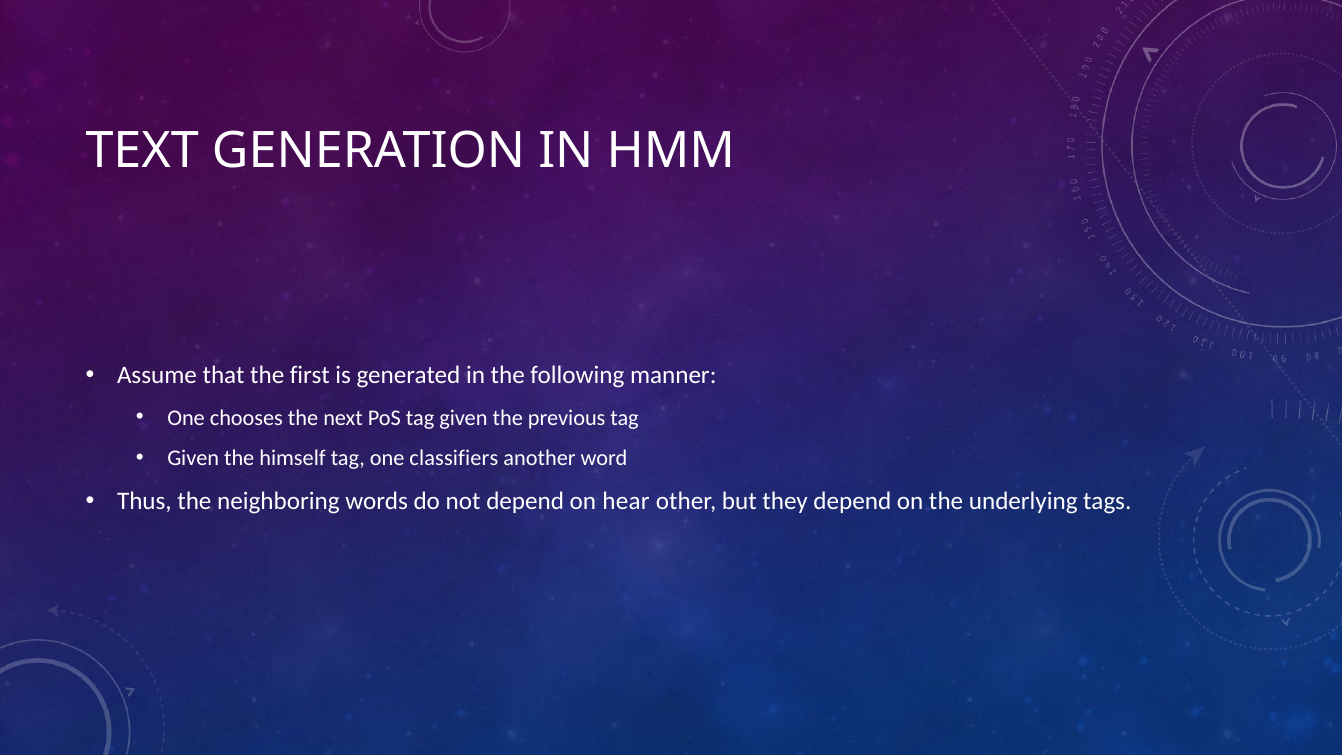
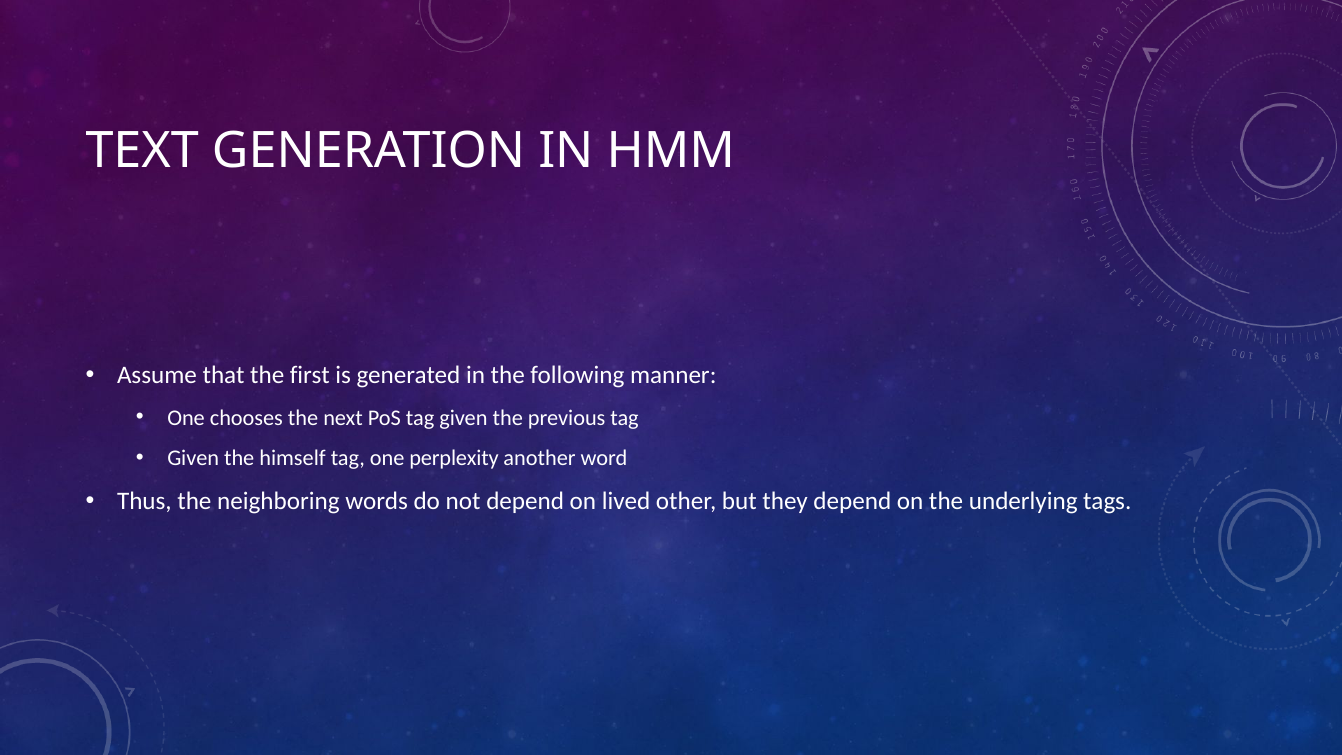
classifiers: classifiers -> perplexity (454, 459)
hear: hear -> lived (626, 501)
